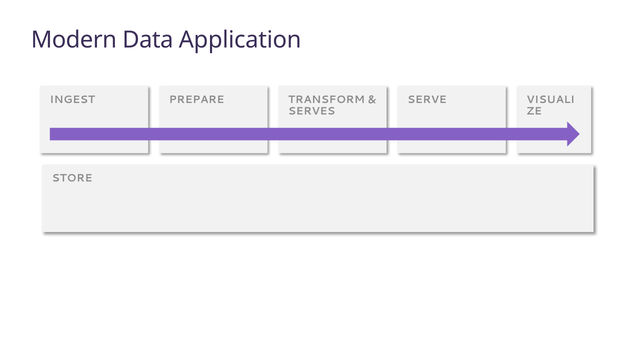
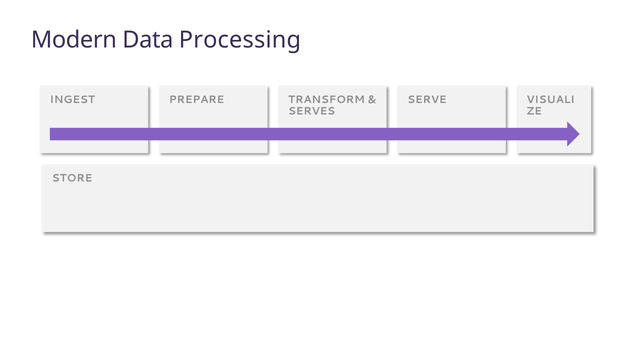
Application: Application -> Processing (240, 40)
